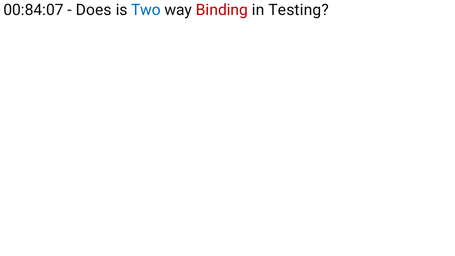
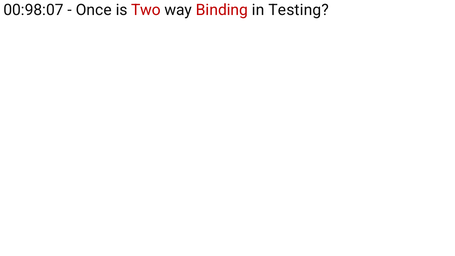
00:84:07: 00:84:07 -> 00:98:07 (34, 10)
Does: Does -> Once (94, 10)
Two colour: blue -> red (146, 10)
